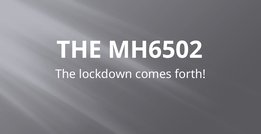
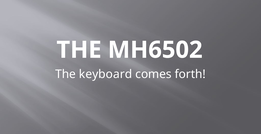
lockdown: lockdown -> keyboard (106, 74)
